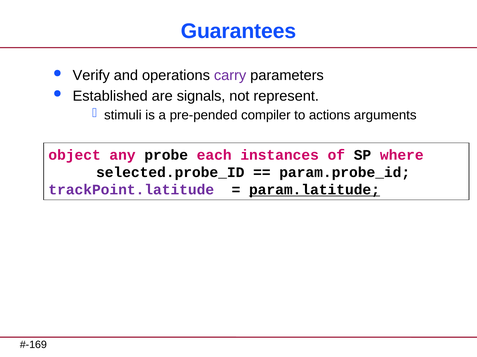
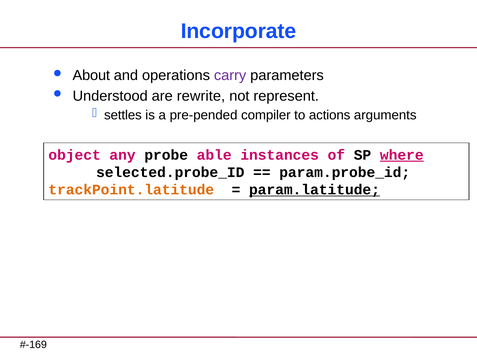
Guarantees: Guarantees -> Incorporate (238, 31)
Verify: Verify -> About (91, 76)
Established: Established -> Understood (110, 96)
signals: signals -> rewrite (201, 96)
stimuli: stimuli -> settles (123, 115)
each: each -> able (214, 155)
where underline: none -> present (402, 155)
trackPoint.latitude colour: purple -> orange (131, 190)
